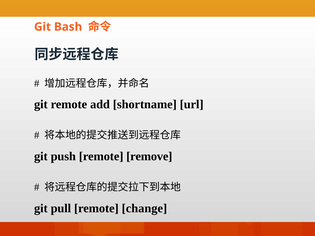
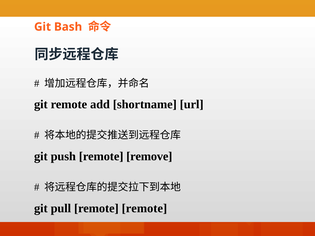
remote change: change -> remote (144, 209)
